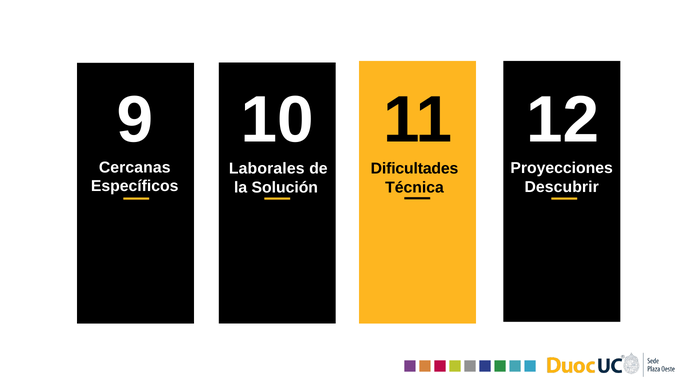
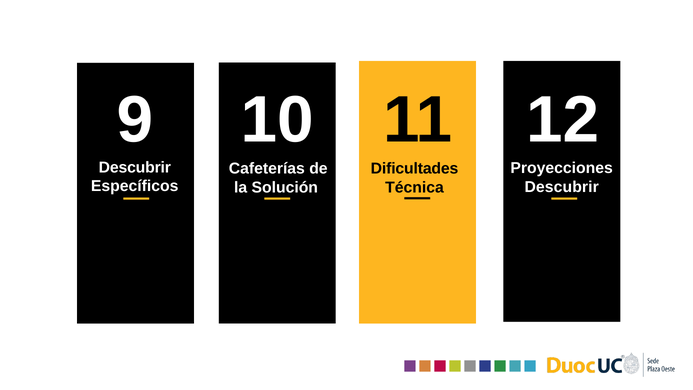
Cercanas: Cercanas -> Descubrir (135, 167)
Laborales: Laborales -> Cafeterías (267, 168)
